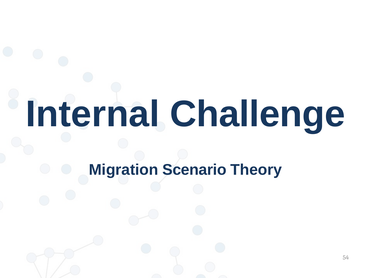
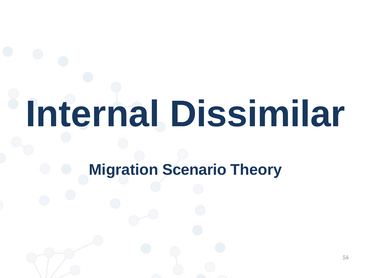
Challenge: Challenge -> Dissimilar (257, 114)
